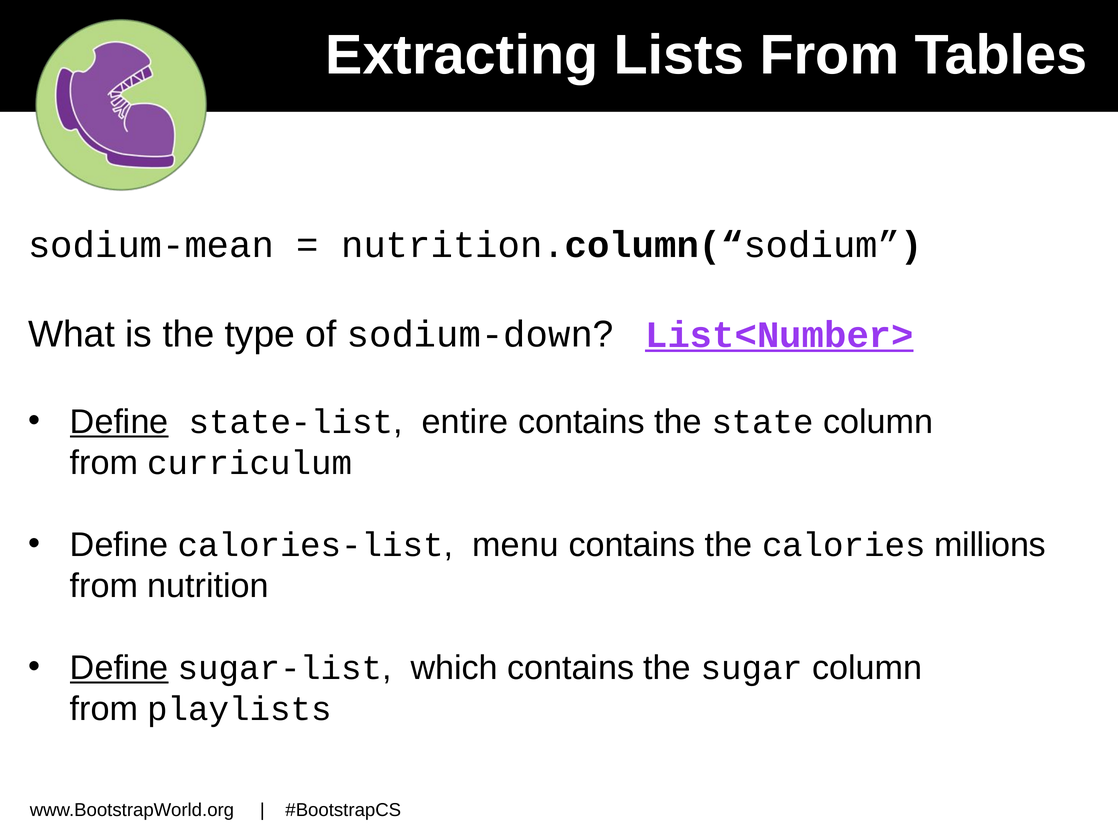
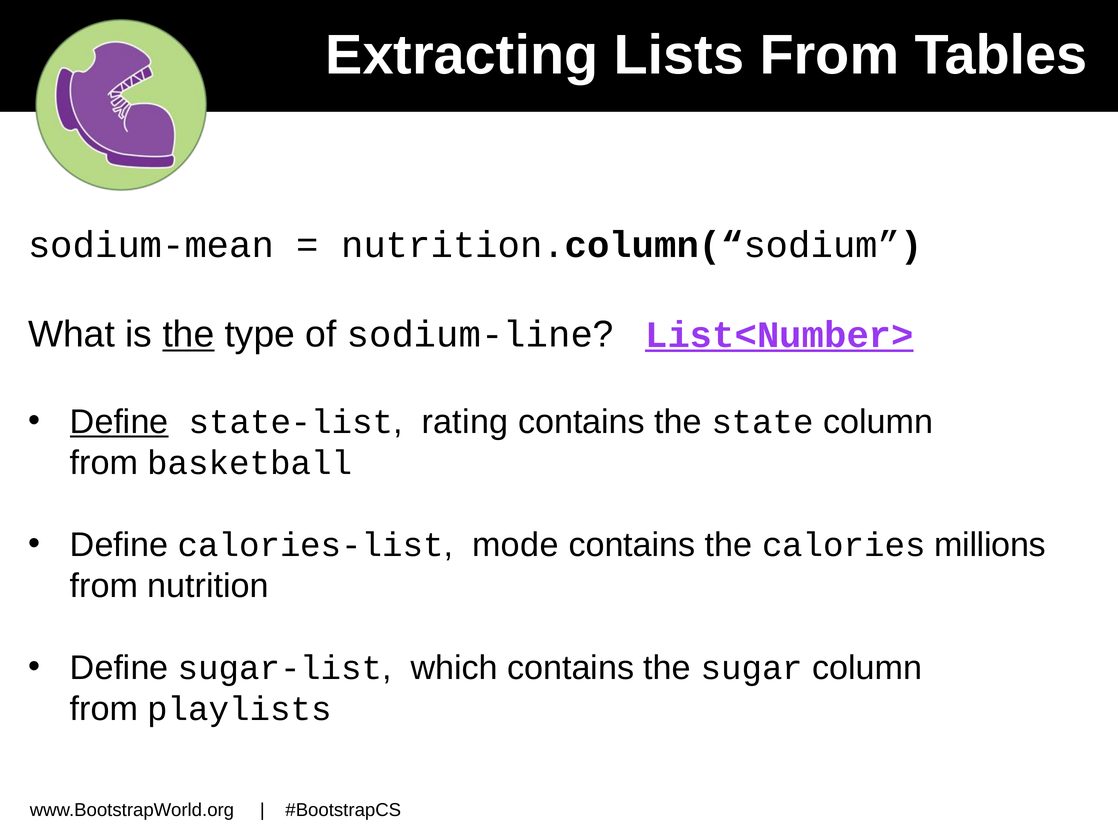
the underline: none -> present (188, 334)
sodium-down: sodium-down -> sodium-line (470, 334)
entire: entire -> rating (465, 421)
curriculum: curriculum -> basketball (250, 462)
menu: menu -> mode (515, 544)
Define underline: present -> none (119, 667)
